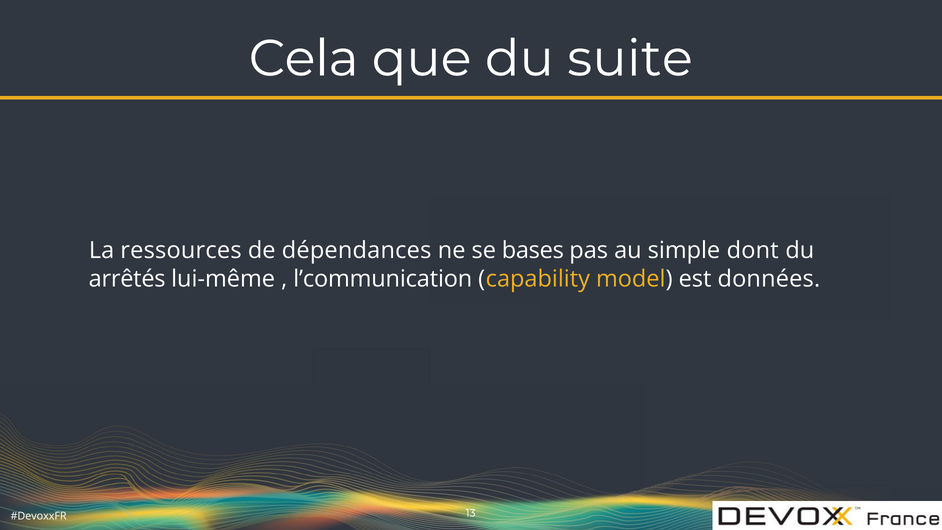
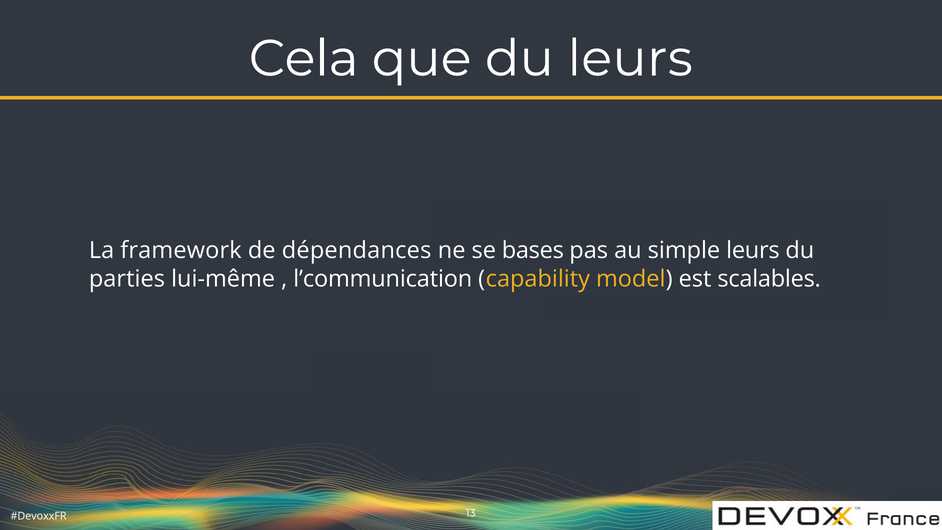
du suite: suite -> leurs (630, 59)
ressources: ressources -> framework (181, 251)
simple dont: dont -> leurs (753, 251)
arrêtés: arrêtés -> parties (127, 279)
données: données -> scalables (769, 279)
